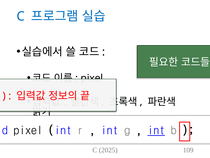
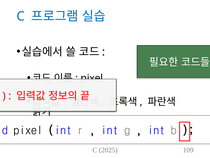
int underline: present -> none (156, 130)
